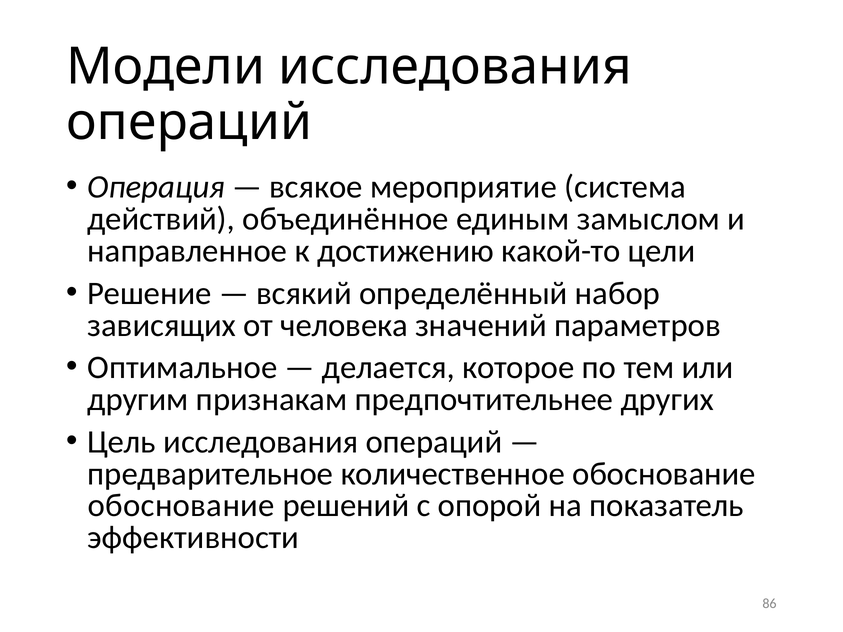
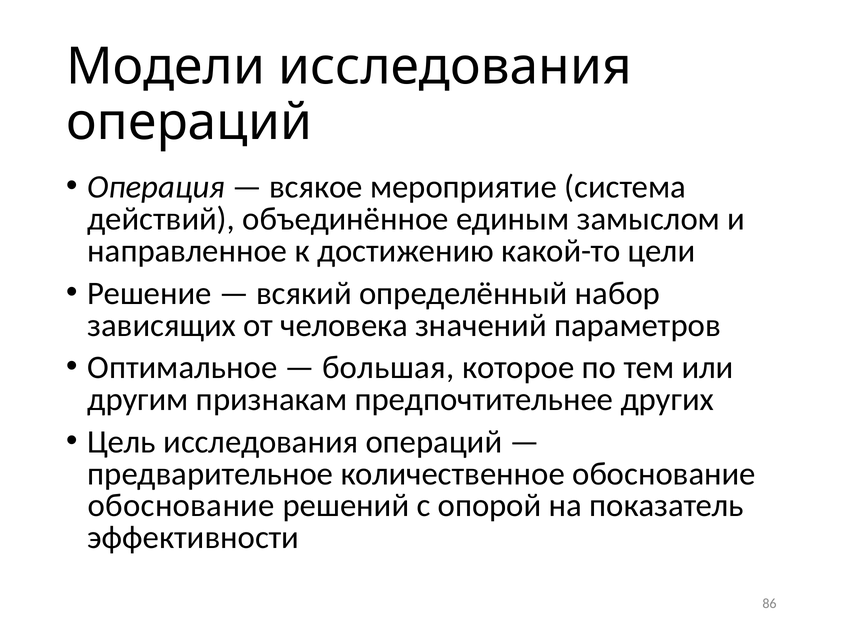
делается: делается -> большая (388, 368)
